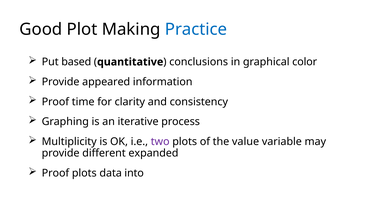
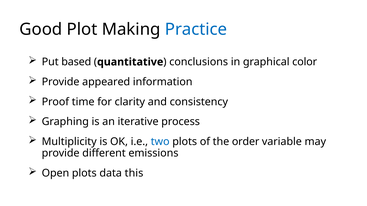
two colour: purple -> blue (160, 142)
value: value -> order (246, 142)
expanded: expanded -> emissions (153, 153)
Proof: Proof -> Open (55, 173)
into: into -> this (134, 173)
